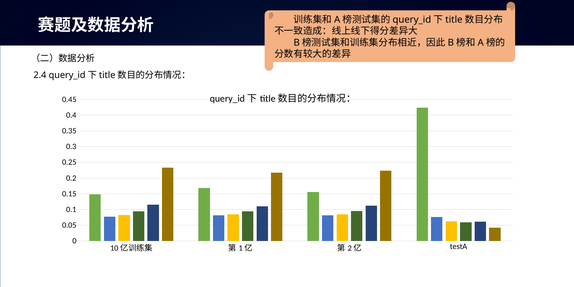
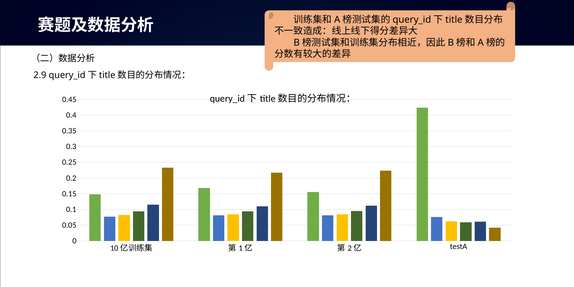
2.4: 2.4 -> 2.9 (40, 75)
